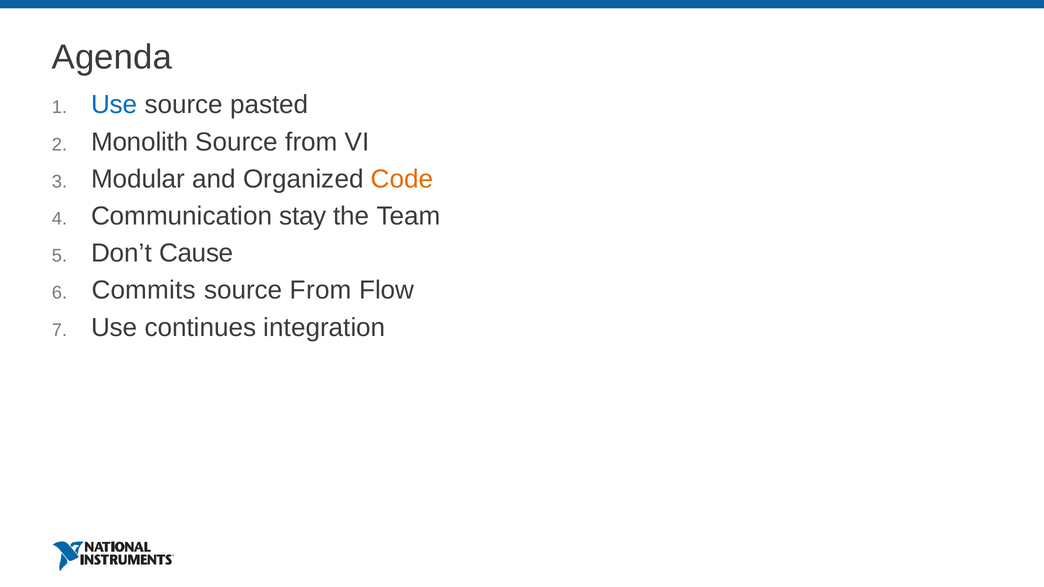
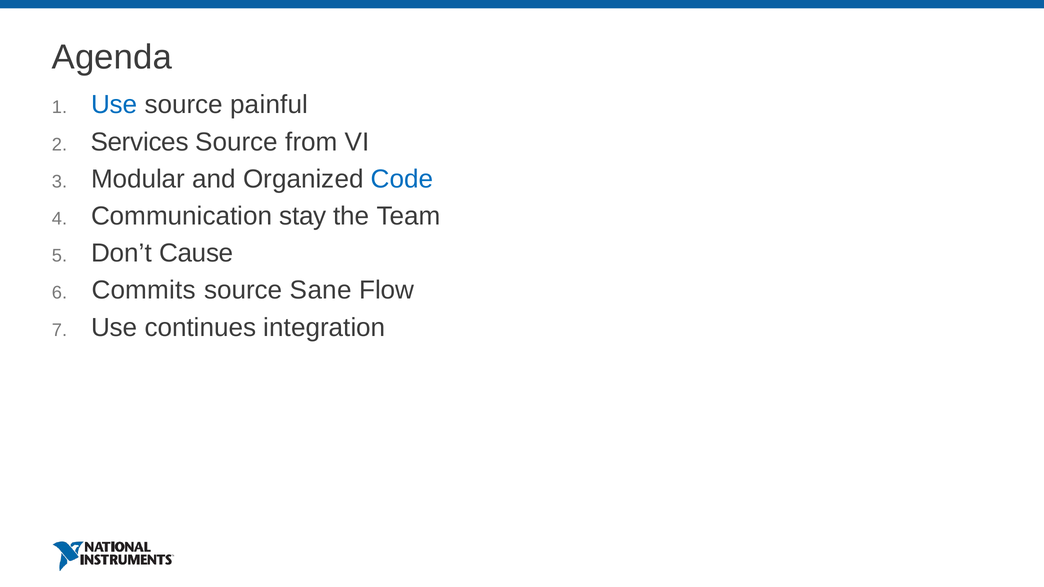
pasted: pasted -> painful (269, 105)
Monolith: Monolith -> Services (140, 142)
Code colour: orange -> blue (402, 179)
From: From -> Sane (321, 290)
